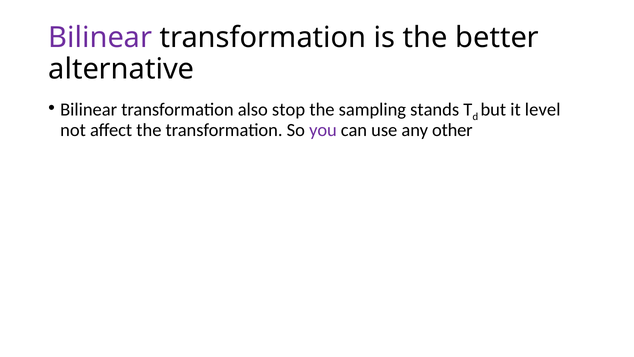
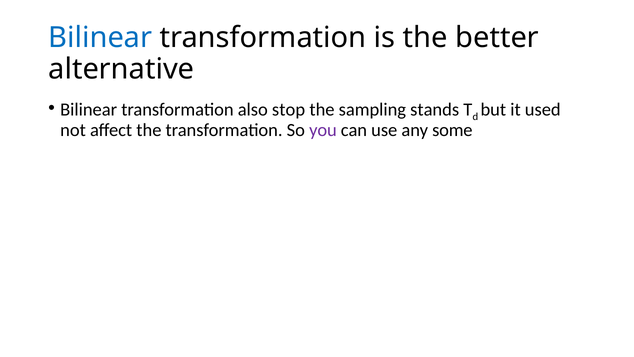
Bilinear colour: purple -> blue (100, 38)
level: level -> used (543, 109)
other: other -> some (452, 130)
